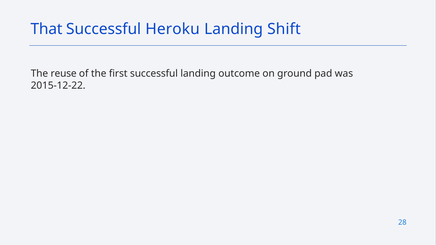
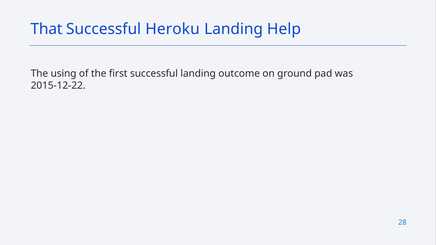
Shift: Shift -> Help (284, 29)
reuse: reuse -> using (64, 74)
